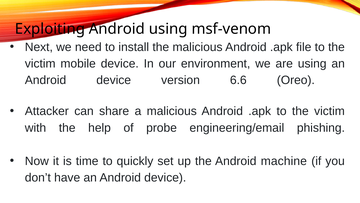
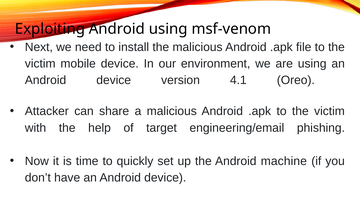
6.6: 6.6 -> 4.1 (238, 80)
probe: probe -> target (162, 128)
